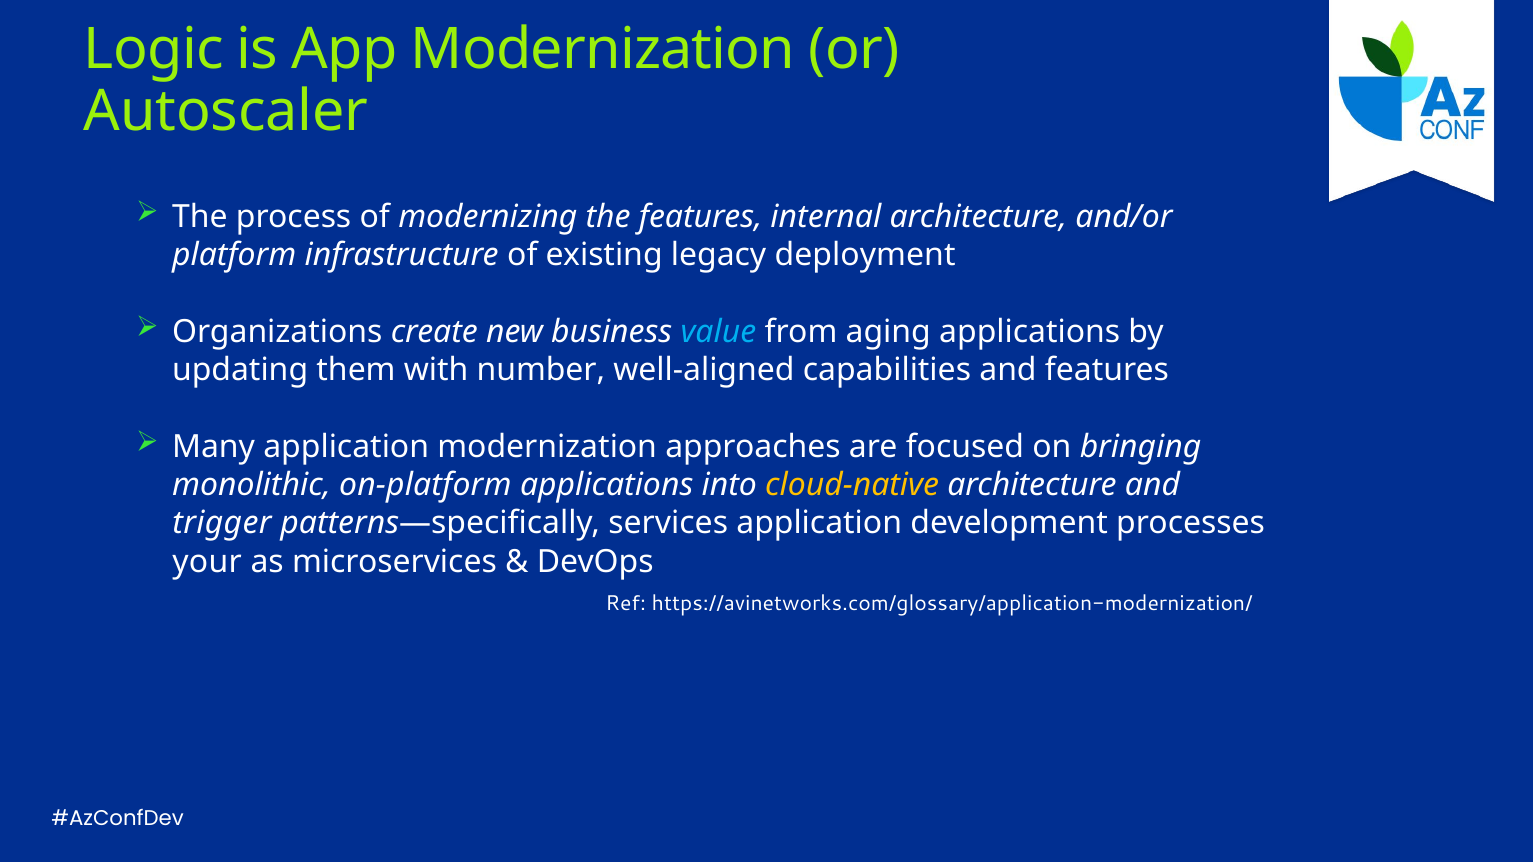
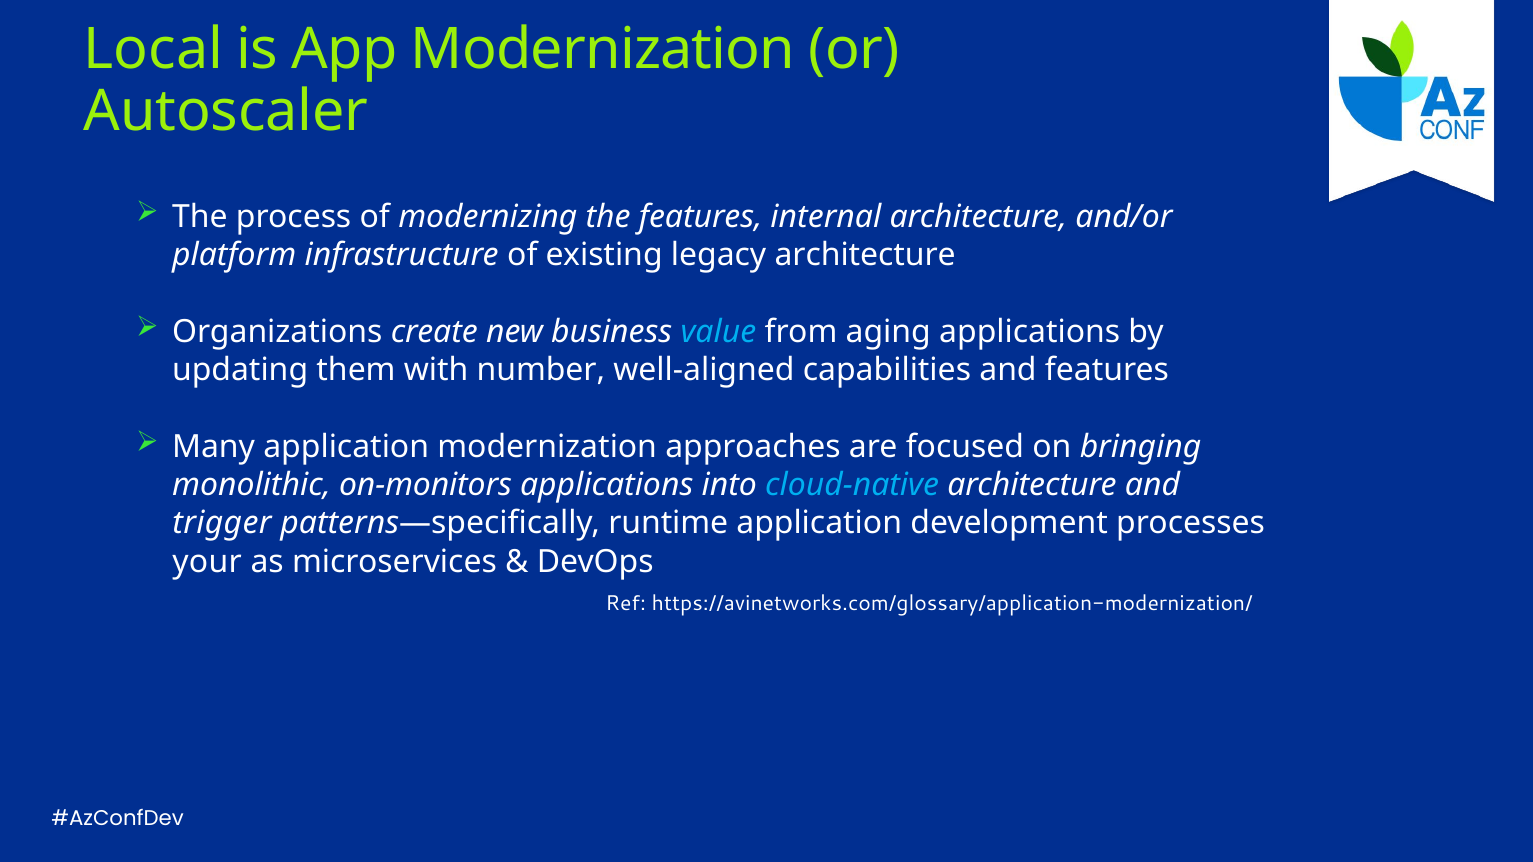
Logic: Logic -> Local (154, 49)
legacy deployment: deployment -> architecture (865, 255)
on-platform: on-platform -> on-monitors (426, 485)
cloud-native colour: yellow -> light blue (852, 485)
services: services -> runtime (668, 523)
